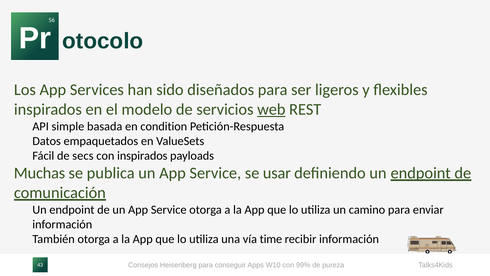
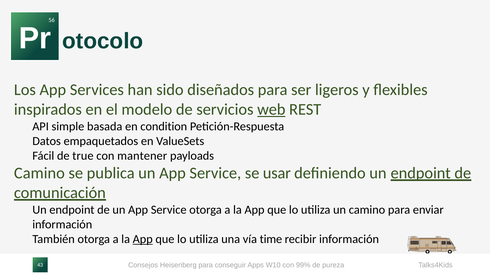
secs: secs -> true (83, 156)
con inspirados: inspirados -> mantener (142, 156)
Muchas: Muchas -> Camino (39, 173)
App underline: none -> present (143, 239)
